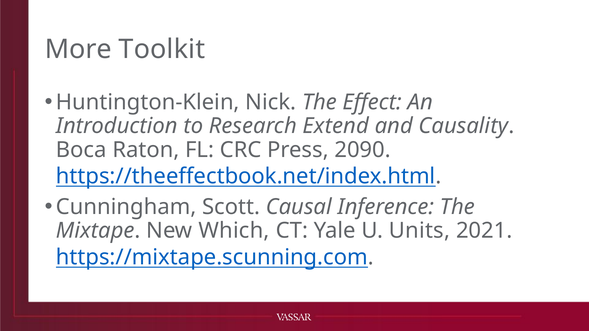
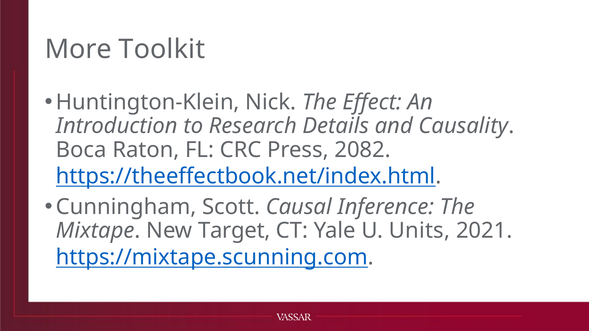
Extend: Extend -> Details (336, 126)
2090: 2090 -> 2082 (363, 150)
Which: Which -> Target (234, 231)
